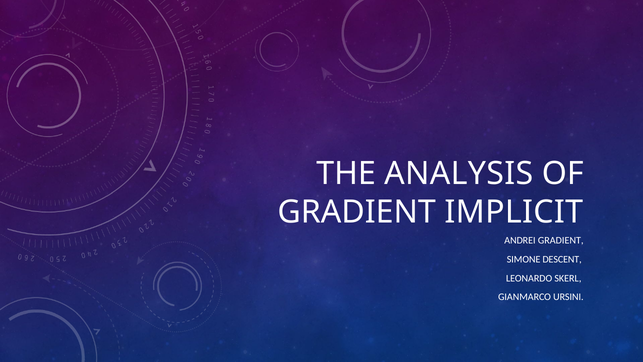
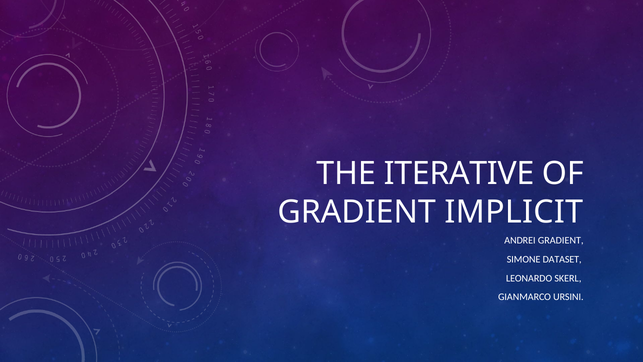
ANALYSIS: ANALYSIS -> ITERATIVE (459, 173)
DESCENT: DESCENT -> DATASET (562, 259)
